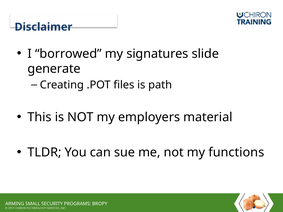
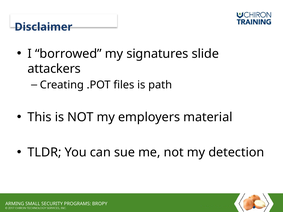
generate: generate -> attackers (54, 69)
functions: functions -> detection (236, 153)
